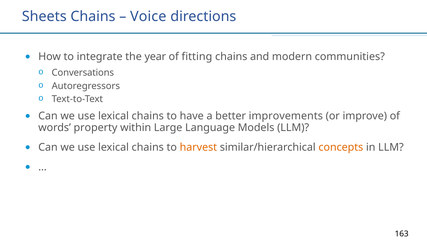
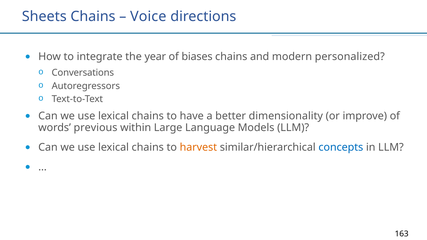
fitting: fitting -> biases (197, 57)
communities: communities -> personalized (350, 57)
improvements: improvements -> dimensionality (286, 116)
property: property -> previous (96, 128)
concepts colour: orange -> blue (341, 147)
